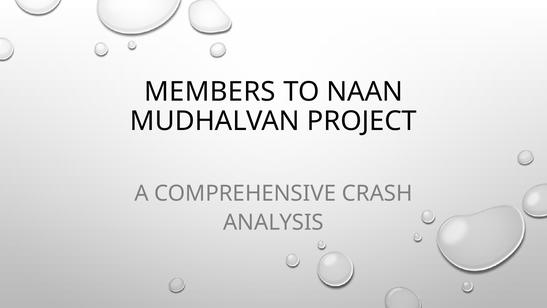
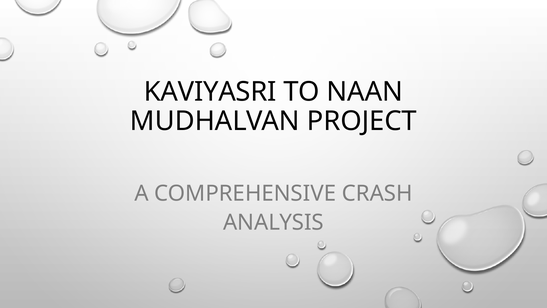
MEMBERS: MEMBERS -> KAVIYASRI (210, 92)
